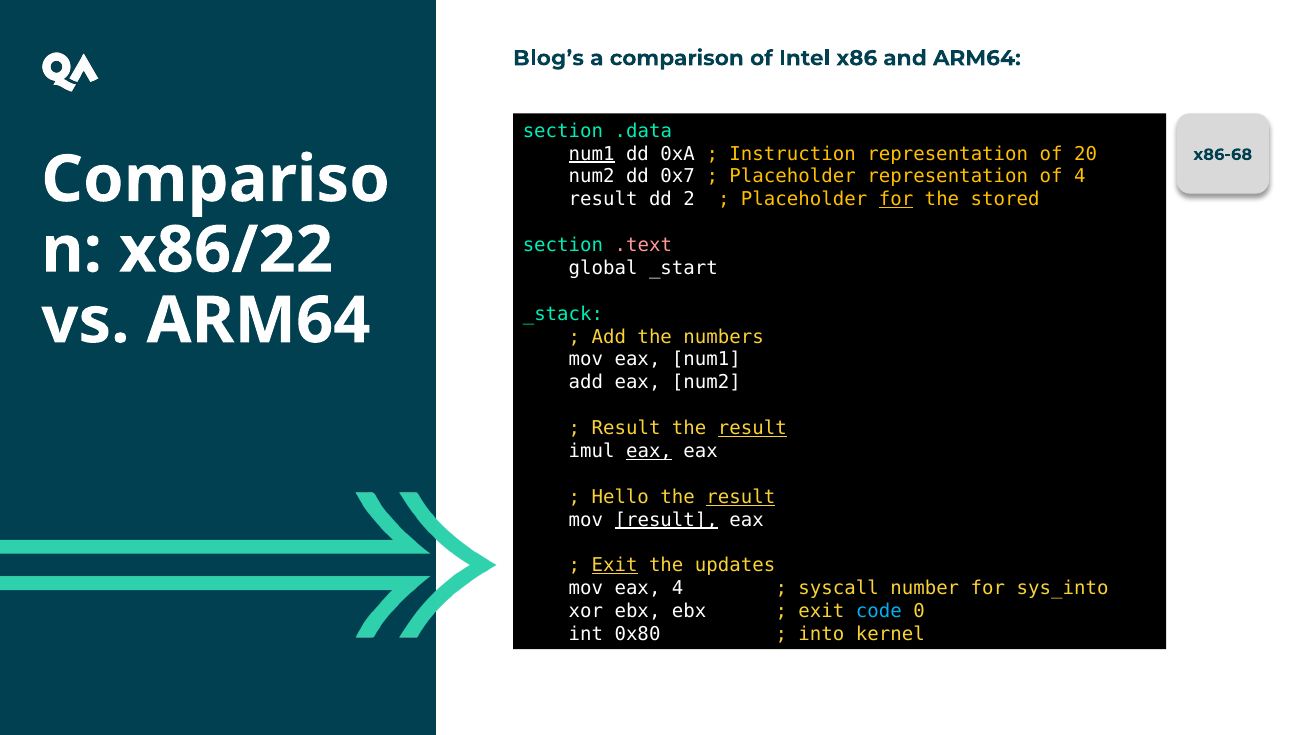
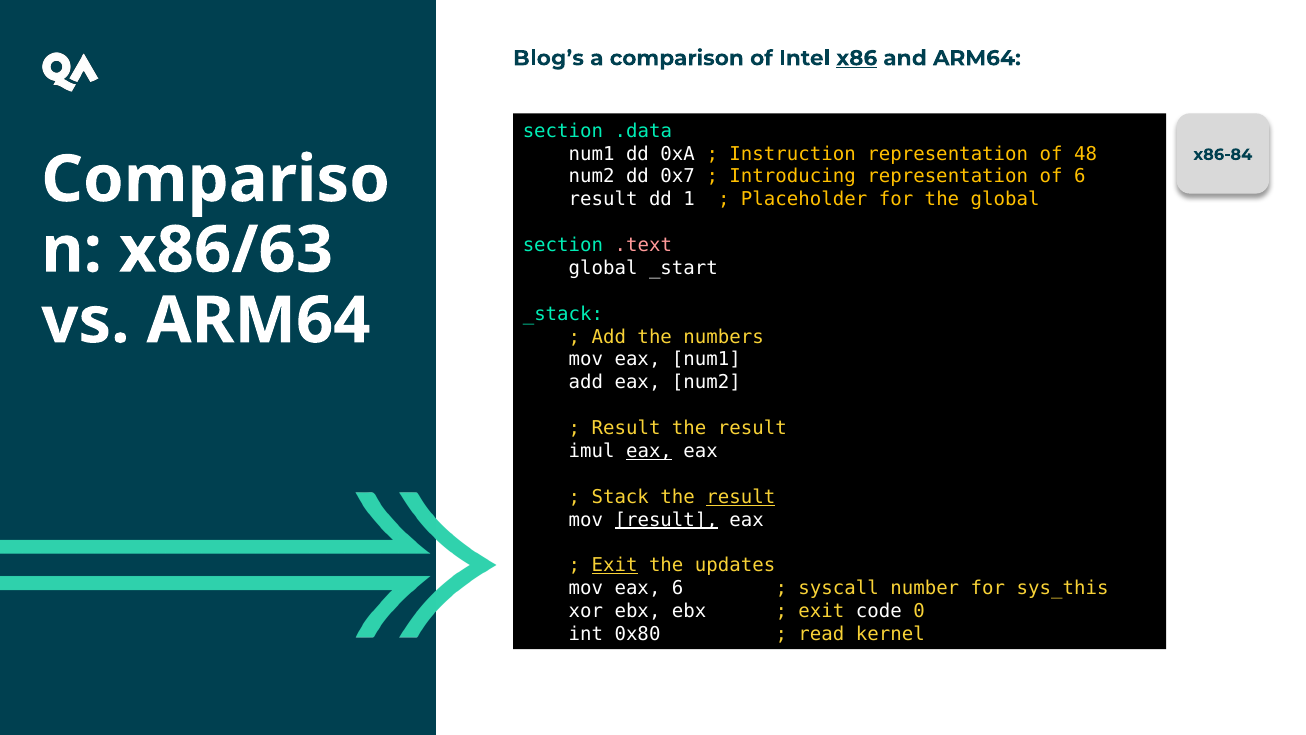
x86 underline: none -> present (857, 58)
num1 underline: present -> none (592, 154)
20: 20 -> 48 (1086, 154)
x86-68: x86-68 -> x86-84 (1223, 154)
Placeholder: Placeholder -> Introducing (793, 177)
of 4: 4 -> 6 (1080, 177)
2: 2 -> 1 (689, 199)
for underline: present -> none (896, 199)
the stored: stored -> global (1005, 199)
x86/22: x86/22 -> x86/63 (226, 250)
result underline: present -> none (752, 428)
Hello: Hello -> Stack (620, 497)
eax 4: 4 -> 6 (678, 588)
sys_into: sys_into -> sys_this (1063, 588)
code colour: light blue -> white (879, 611)
into: into -> read (821, 634)
